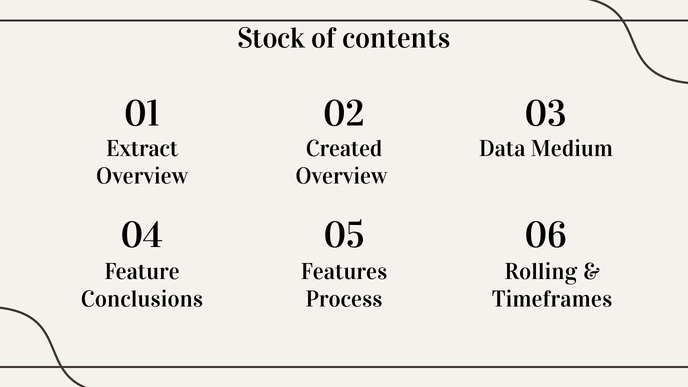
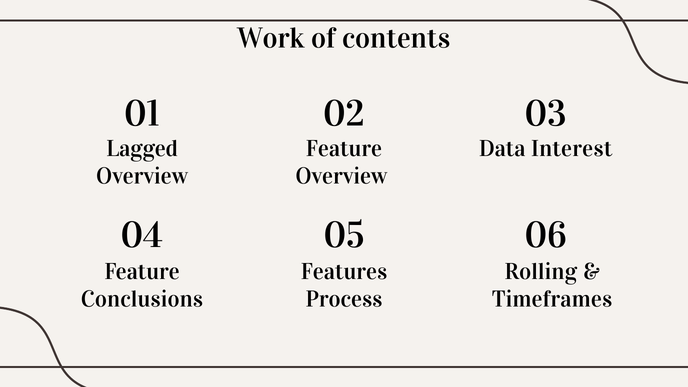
Stock: Stock -> Work (271, 38)
Extract: Extract -> Lagged (142, 148)
Created: Created -> Feature (344, 148)
Medium: Medium -> Interest (572, 148)
